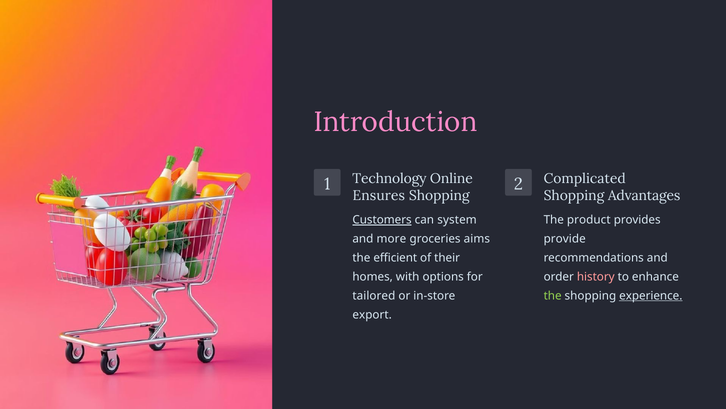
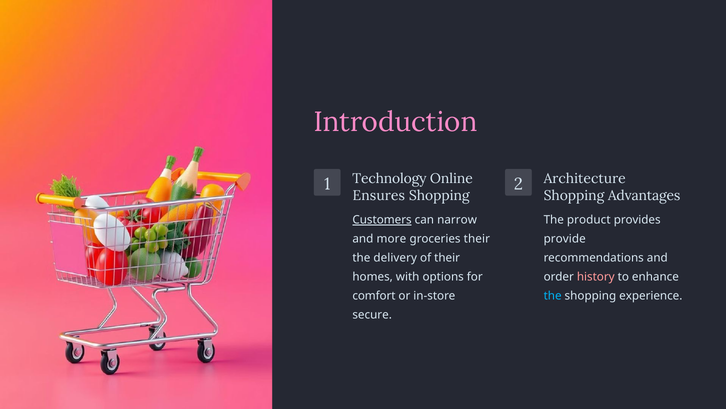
Complicated: Complicated -> Architecture (585, 178)
system: system -> narrow (457, 220)
groceries aims: aims -> their (477, 239)
efficient: efficient -> delivery (395, 258)
tailored: tailored -> comfort (374, 295)
the colour: light green -> light blue (553, 295)
experience underline: present -> none (651, 295)
export: export -> secure (372, 314)
